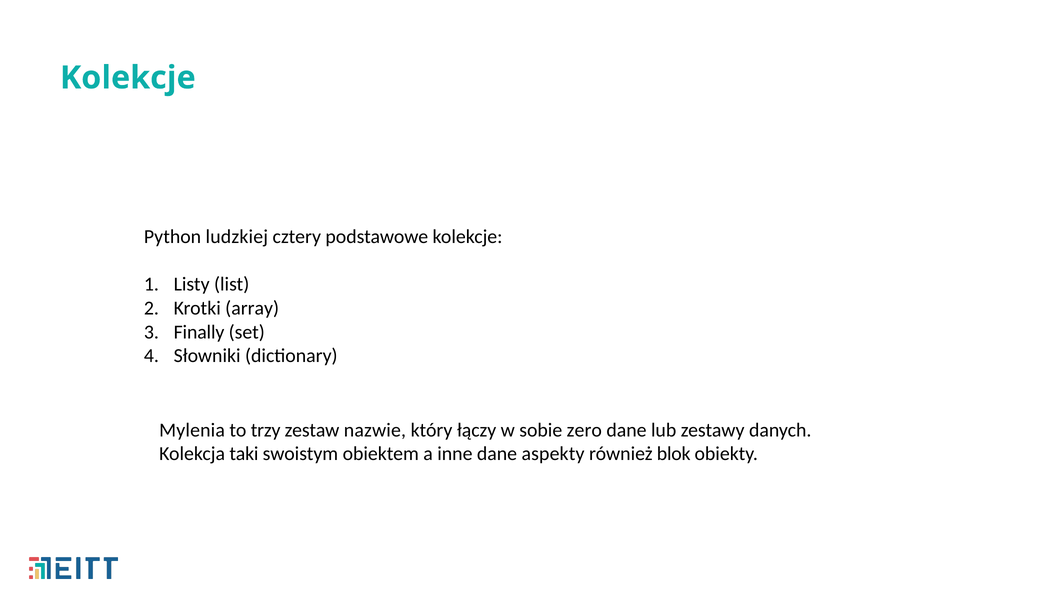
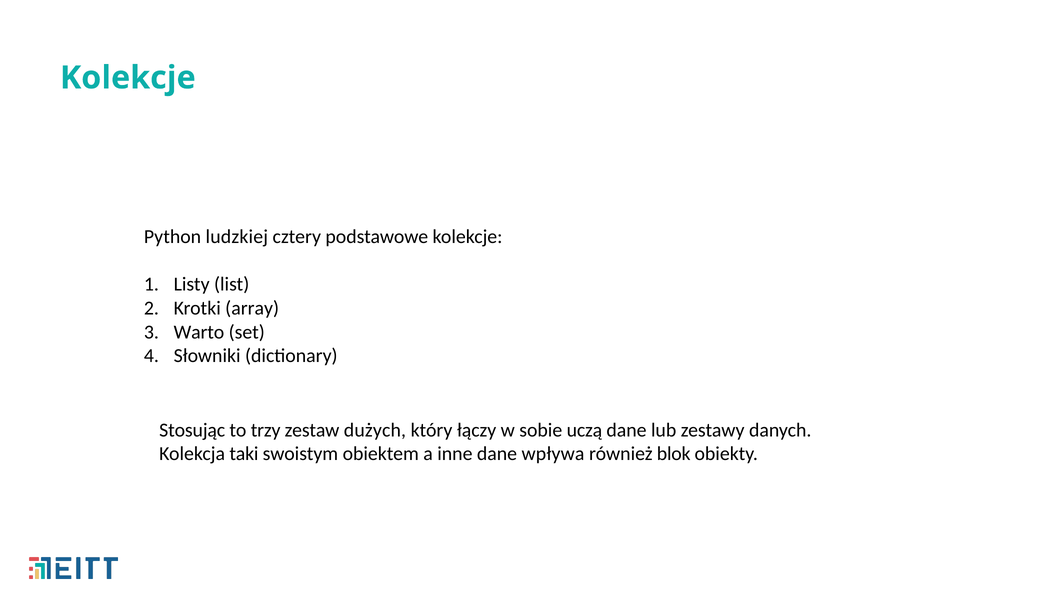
Finally: Finally -> Warto (199, 332)
Mylenia: Mylenia -> Stosując (192, 430)
nazwie: nazwie -> dużych (375, 430)
zero: zero -> uczą (584, 430)
aspekty: aspekty -> wpływa (553, 454)
